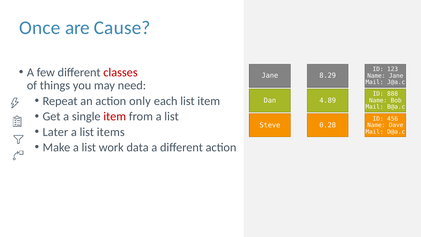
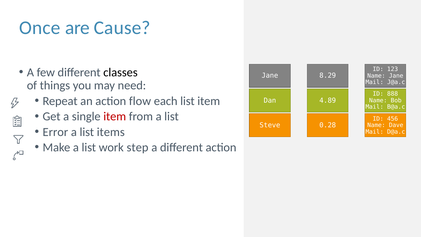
classes colour: red -> black (120, 72)
only: only -> flow (140, 101)
Later: Later -> Error (55, 132)
data: data -> step (138, 147)
